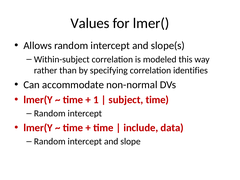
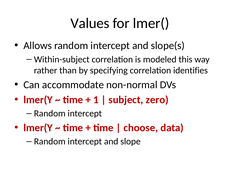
subject time: time -> zero (157, 100)
include: include -> choose (141, 128)
